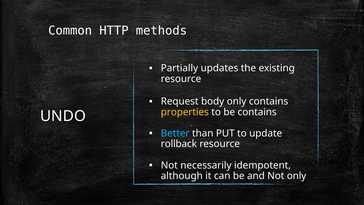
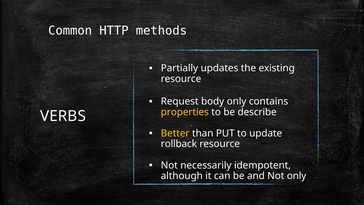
be contains: contains -> describe (257, 112)
UNDO: UNDO -> VERBS (63, 116)
Better colour: light blue -> yellow (175, 133)
